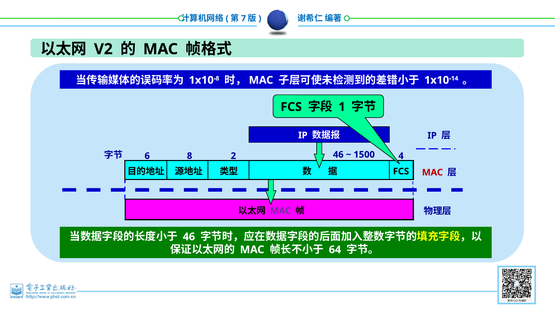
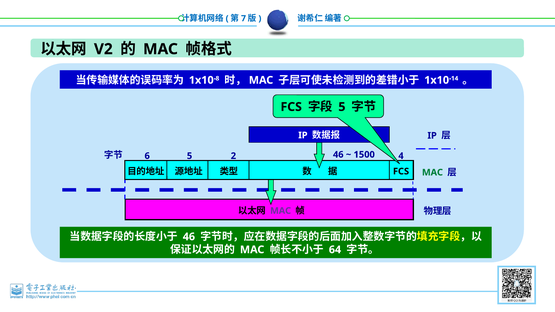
1: 1 -> 5 (342, 107)
6 8: 8 -> 5 (190, 156)
MAC colour: red -> green (432, 173)
